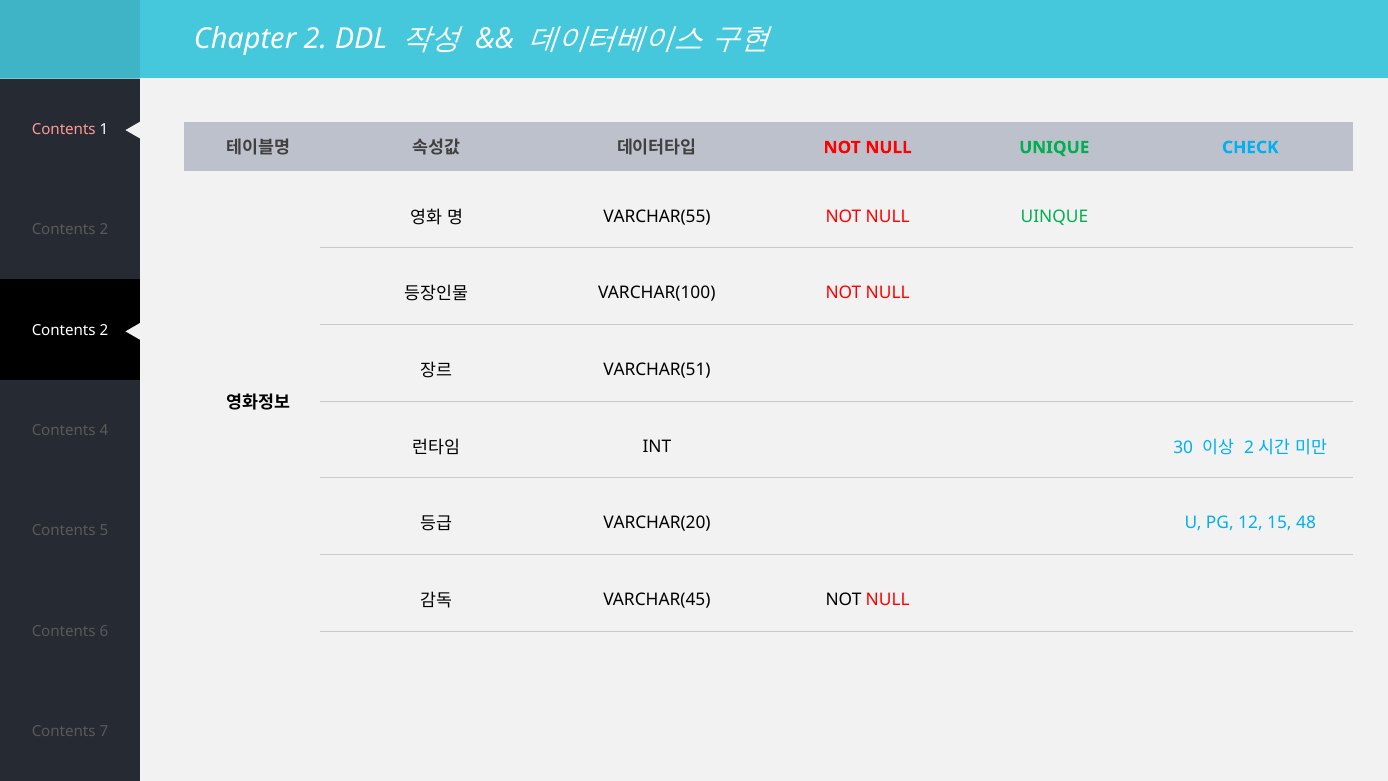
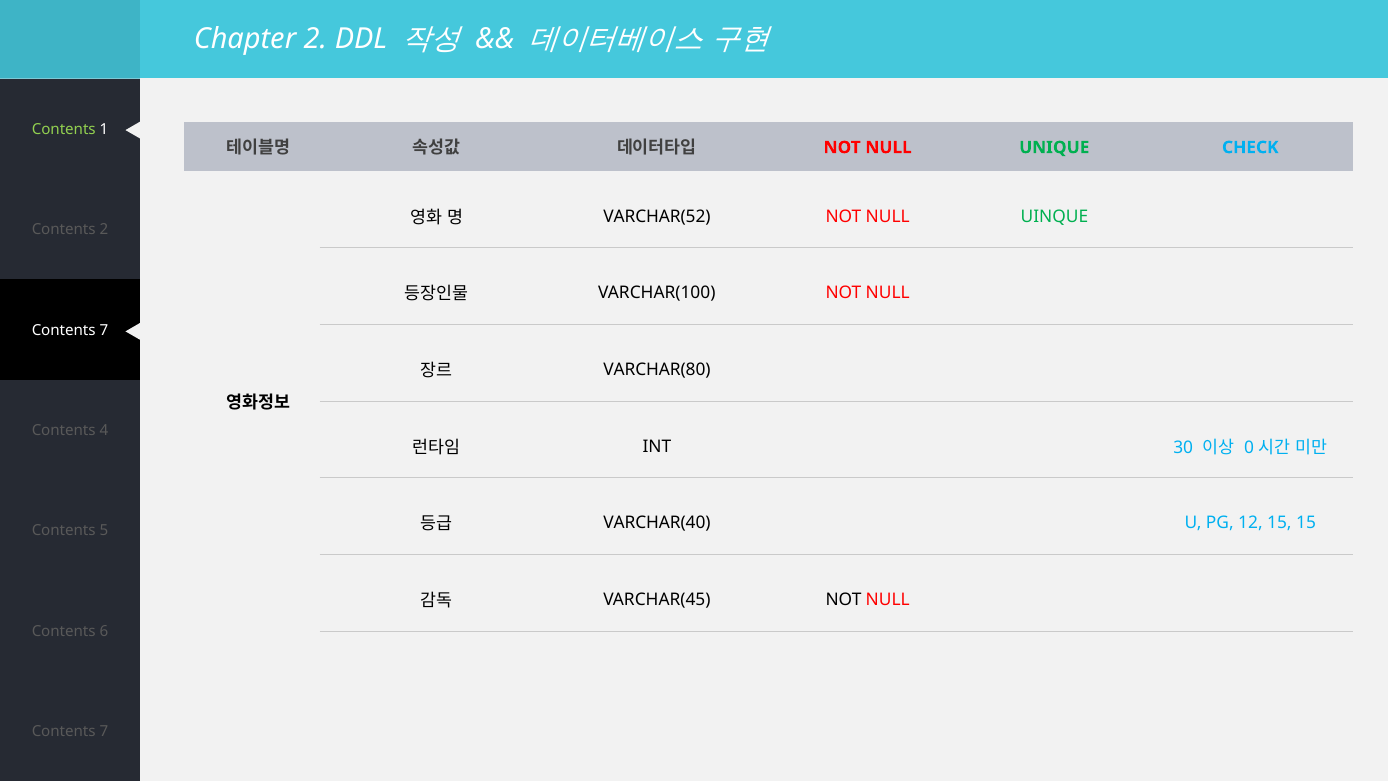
Contents colour: pink -> light green (64, 130)
VARCHAR(55: VARCHAR(55 -> VARCHAR(52 (657, 216)
2: 2 -> 7 (104, 330)
VARCHAR(51: VARCHAR(51 -> VARCHAR(80 (657, 370)
2: 2 -> 0 (1249, 447)
VARCHAR(20: VARCHAR(20 -> VARCHAR(40 (657, 523)
15 48: 48 -> 15 (1306, 523)
